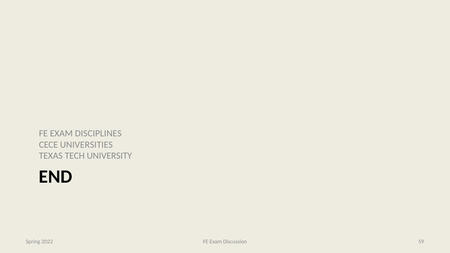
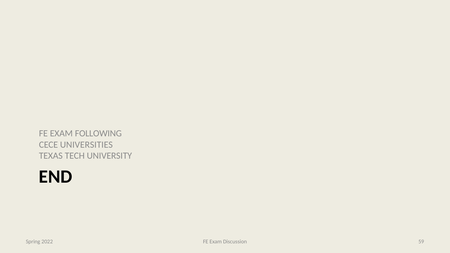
DISCIPLINES: DISCIPLINES -> FOLLOWING (98, 133)
